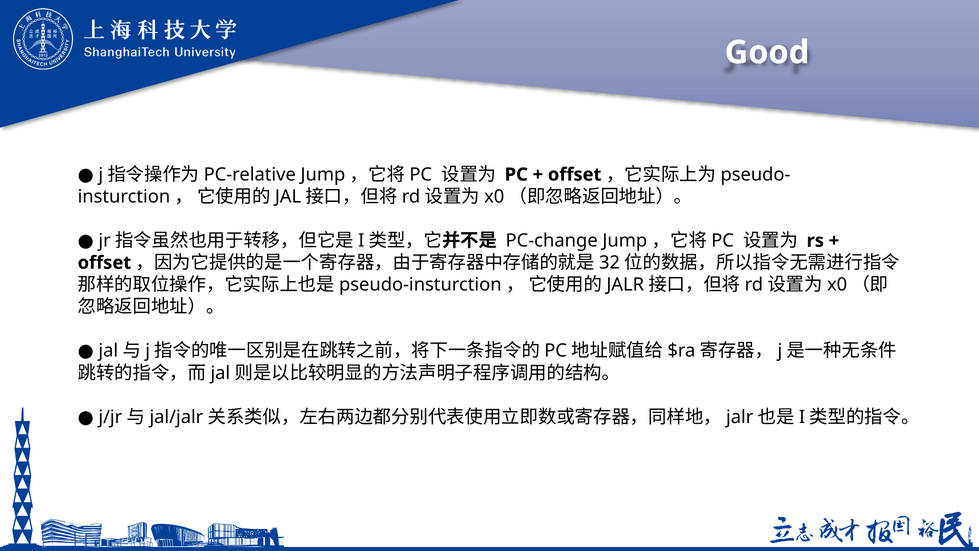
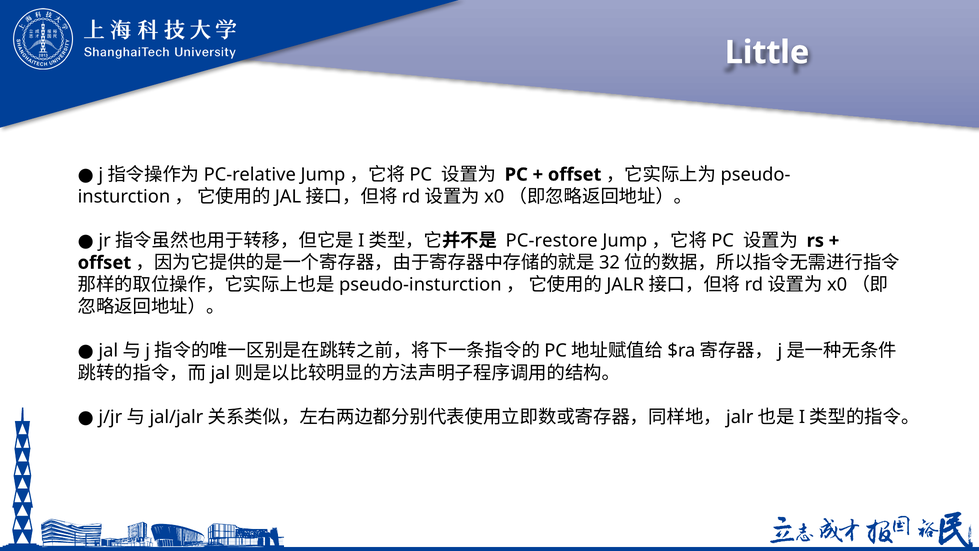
Good: Good -> Little (767, 52)
PC-change: PC-change -> PC-restore (552, 241)
